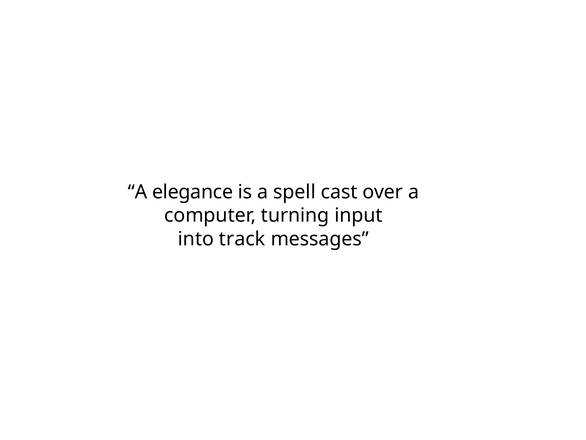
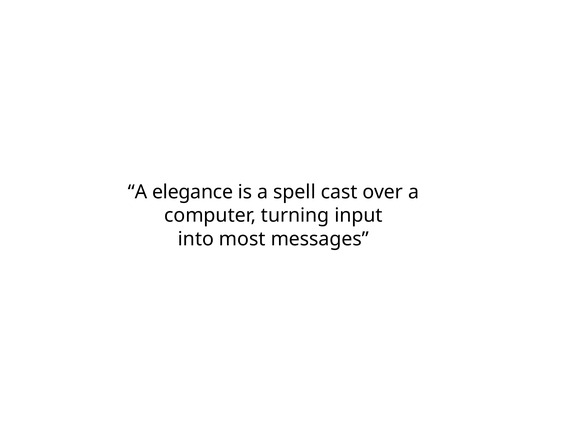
track: track -> most (242, 239)
